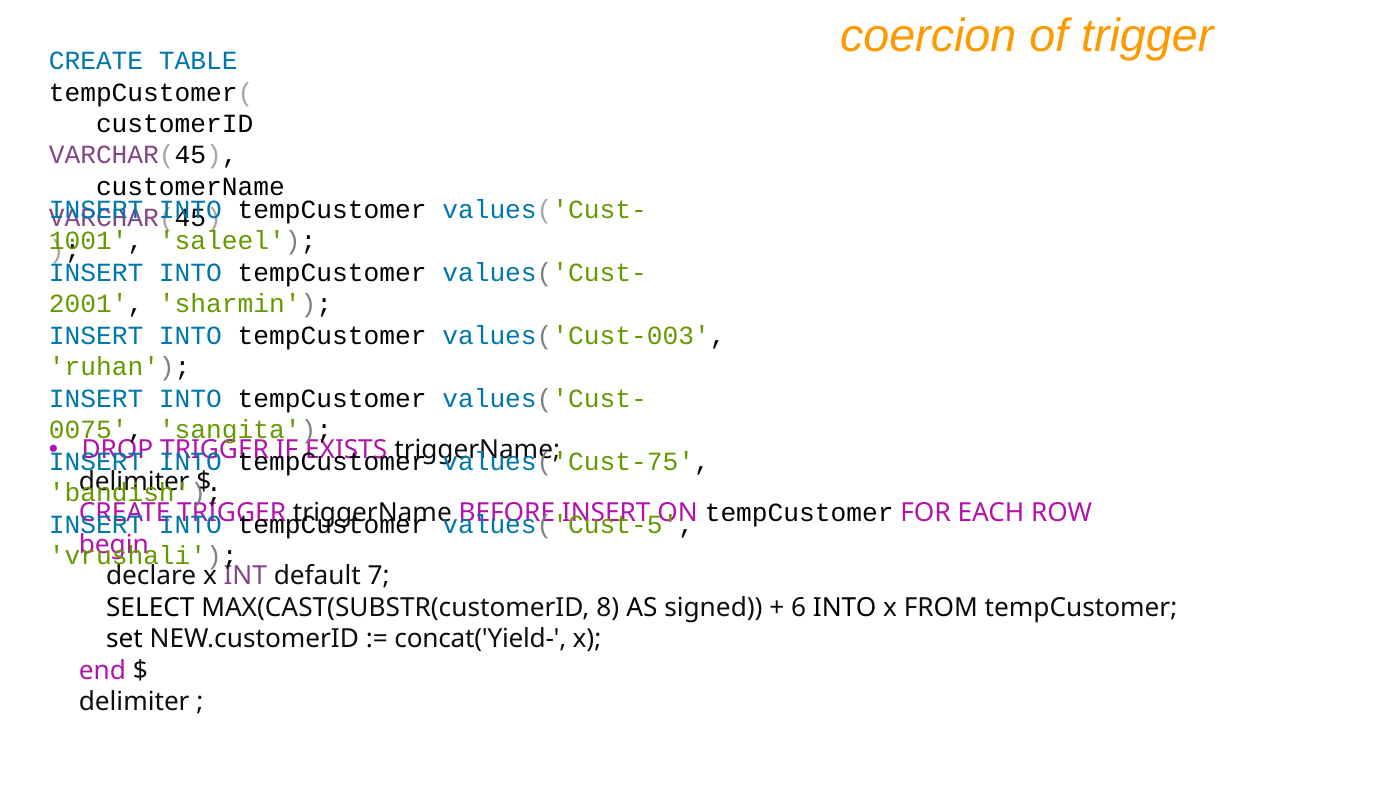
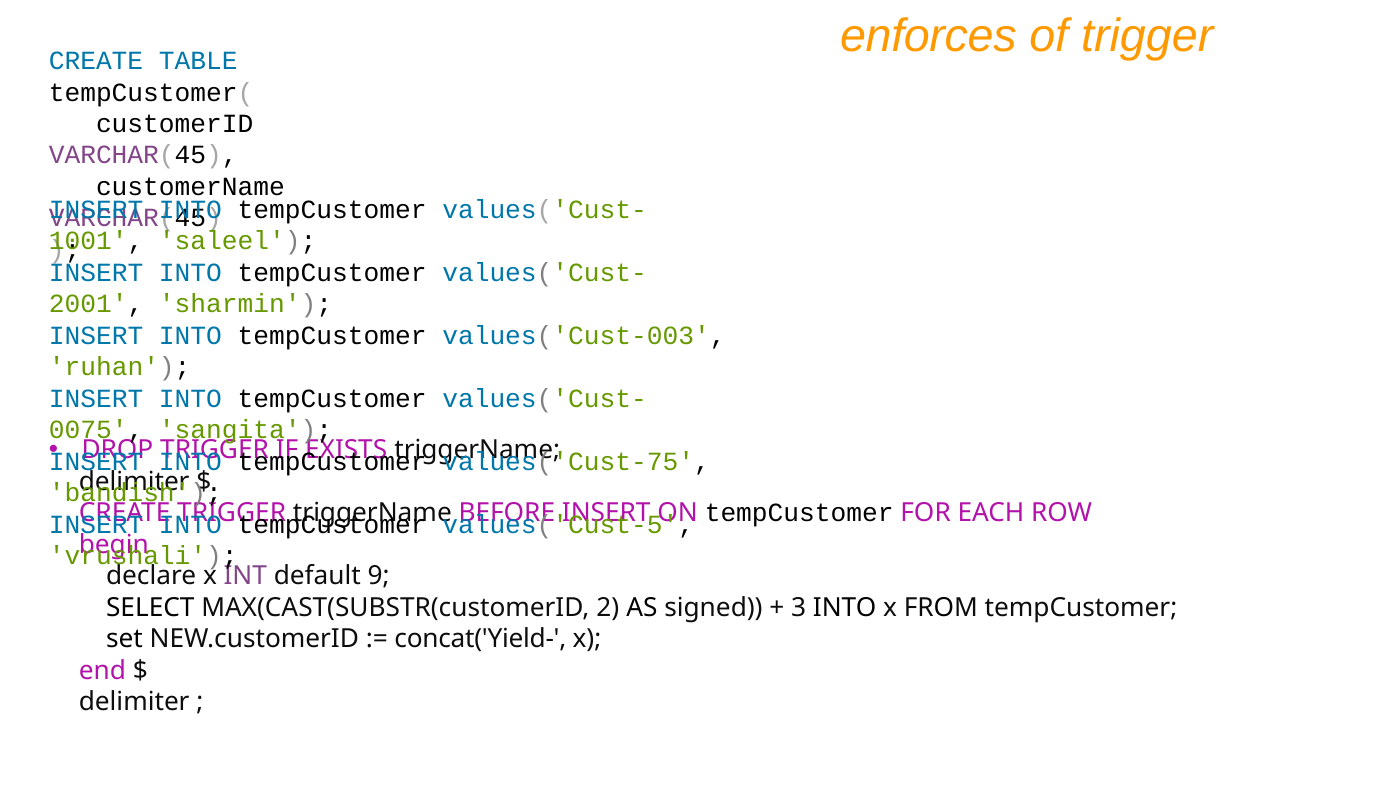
coercion: coercion -> enforces (928, 36)
7: 7 -> 9 (379, 576)
8: 8 -> 2 (608, 607)
6: 6 -> 3 (799, 607)
